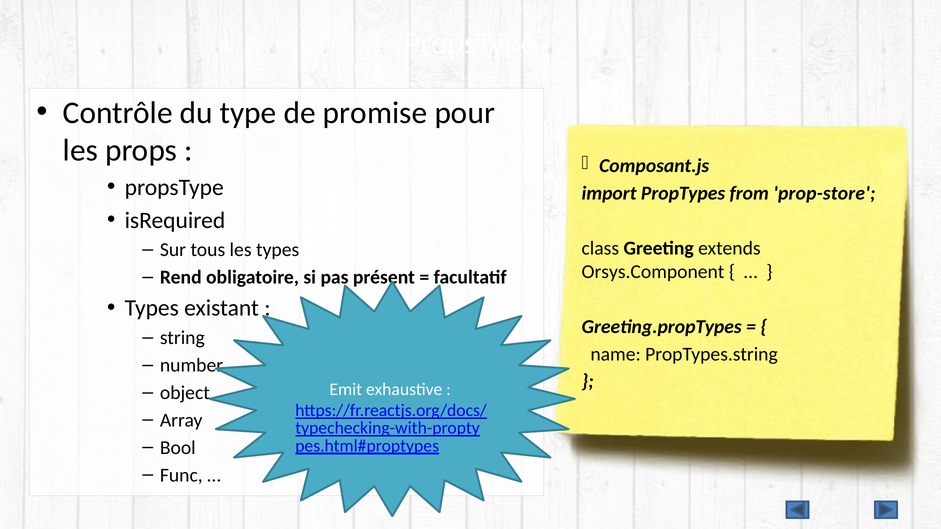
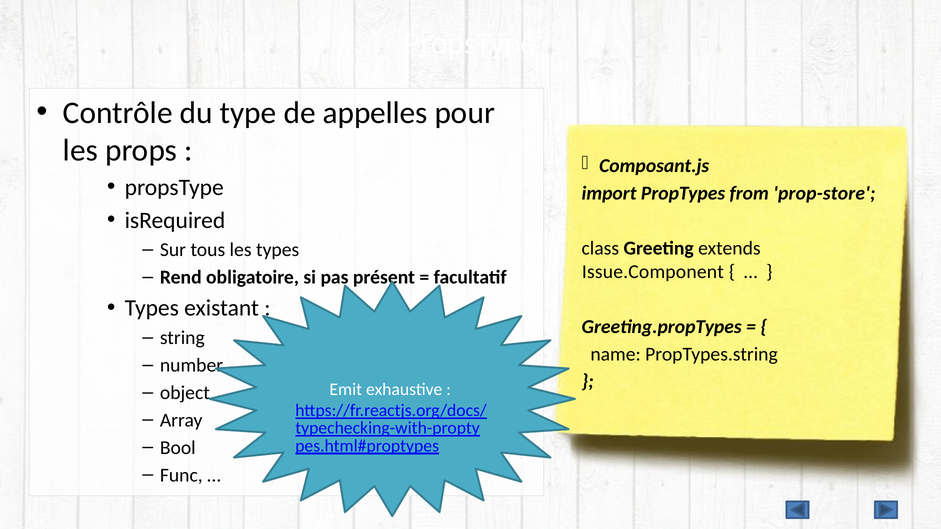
promise: promise -> appelles (375, 113)
Orsys.Component: Orsys.Component -> Issue.Component (653, 272)
